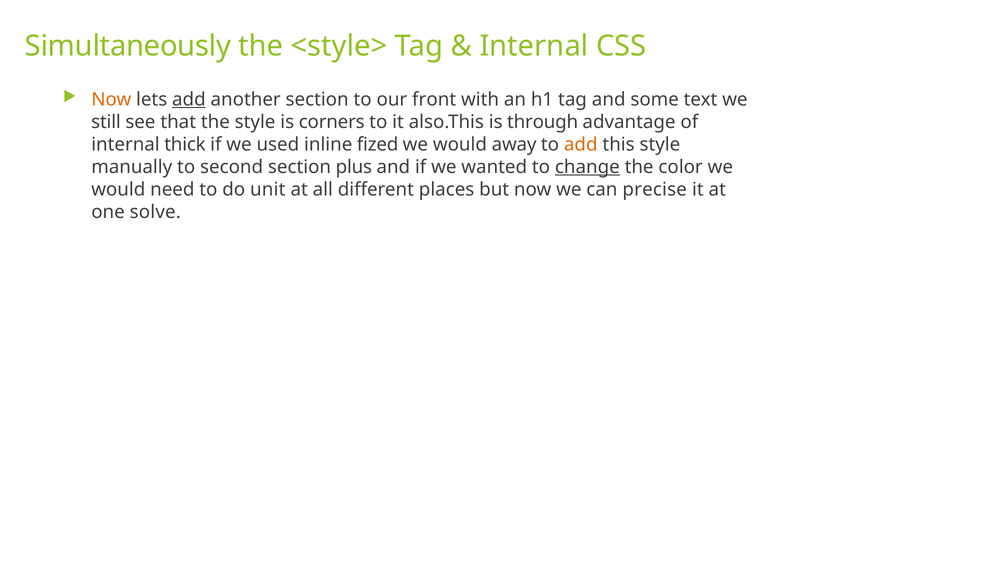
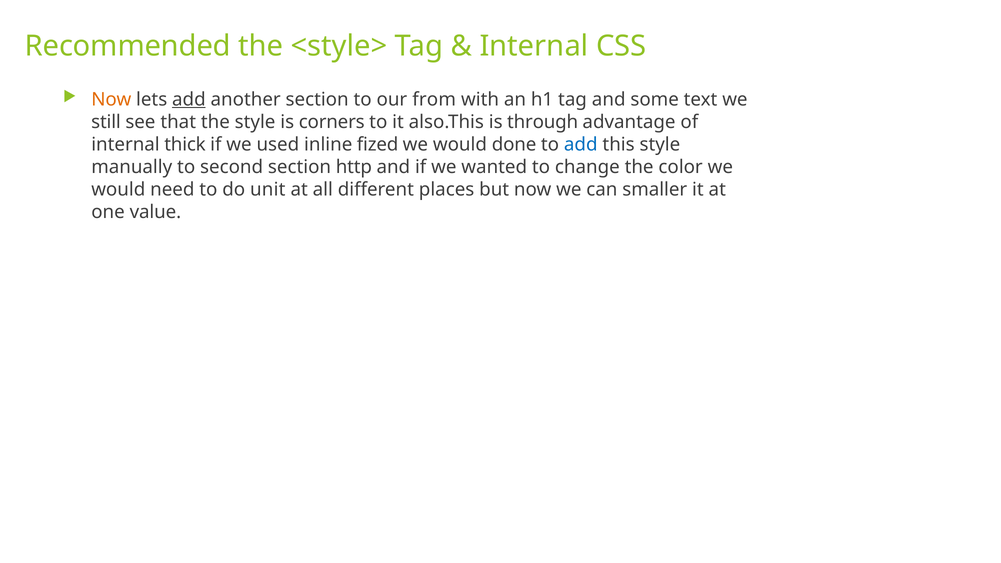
Simultaneously: Simultaneously -> Recommended (128, 46)
front: front -> from (434, 100)
away: away -> done (514, 145)
add colour: orange -> blue (581, 145)
plus: plus -> http (354, 167)
change underline: present -> none (587, 167)
precise: precise -> smaller (655, 190)
solve: solve -> value (155, 212)
